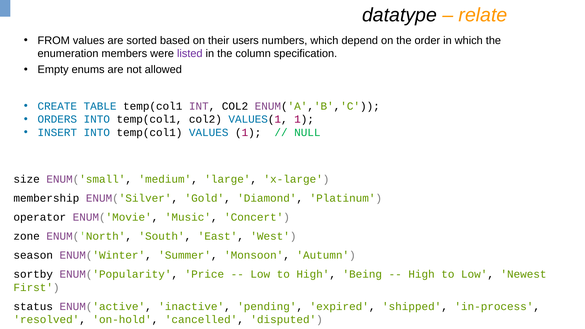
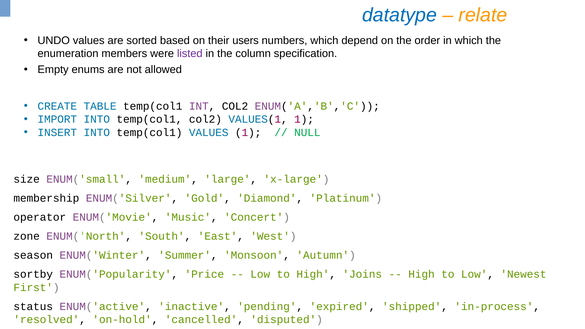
datatype colour: black -> blue (400, 15)
FROM: FROM -> UNDO (54, 40)
ORDERS: ORDERS -> IMPORT (57, 119)
Being: Being -> Joins (362, 274)
